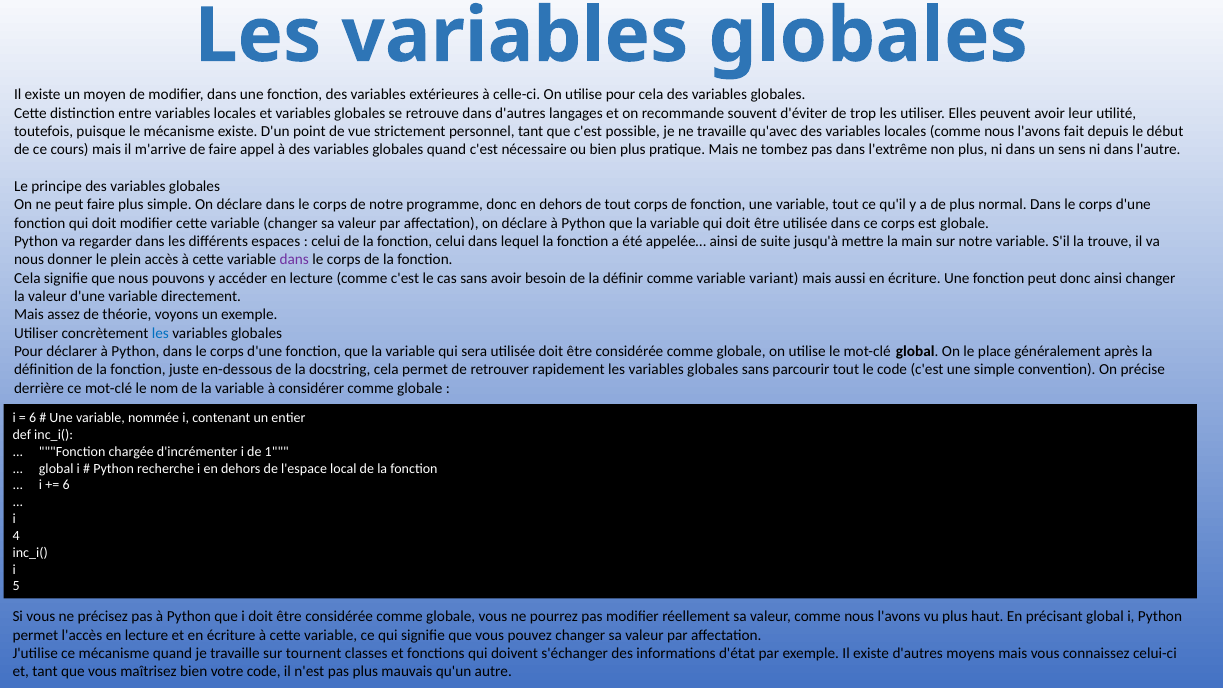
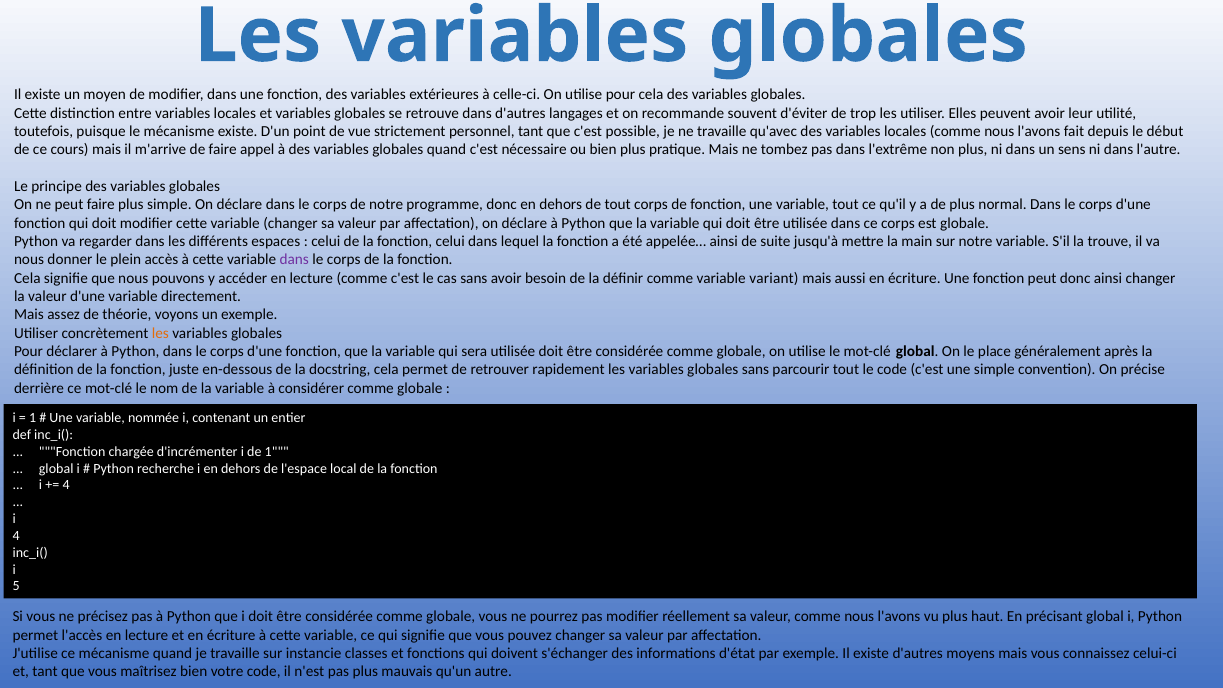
les colour: blue -> orange (160, 333)
6: 6 -> 1 (33, 418)
6: 6 -> 4 (66, 485)
tournent: tournent -> instancie (314, 653)
